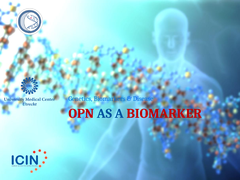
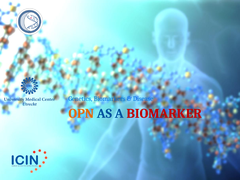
OPN colour: red -> orange (81, 114)
